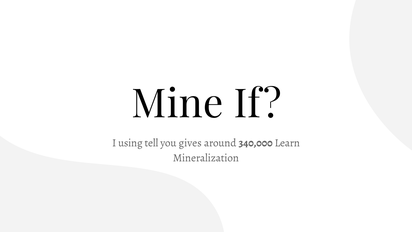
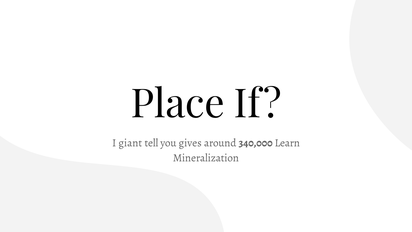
Mine: Mine -> Place (178, 104)
using: using -> giant (130, 143)
